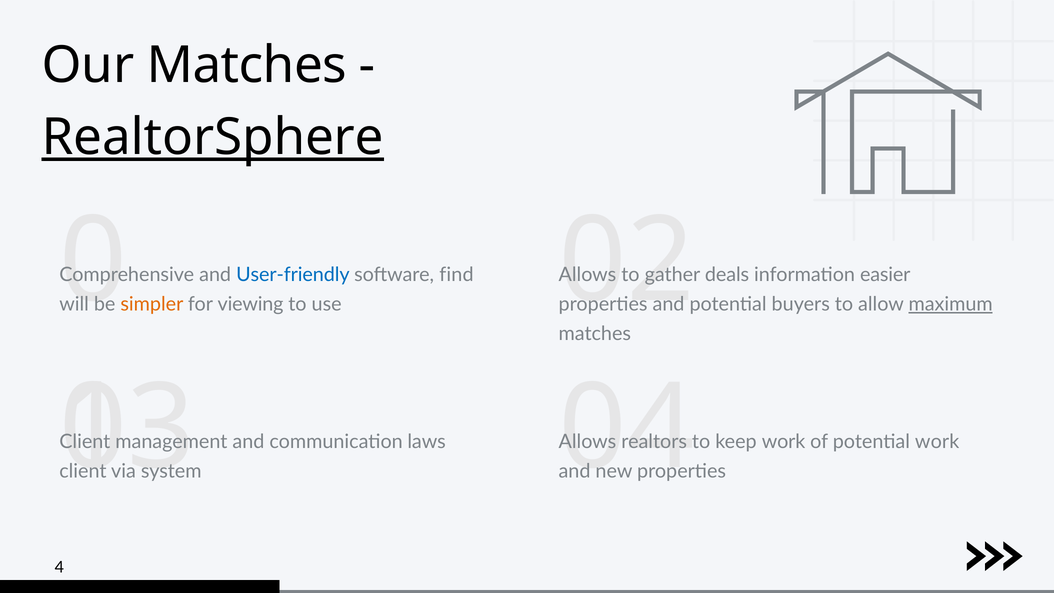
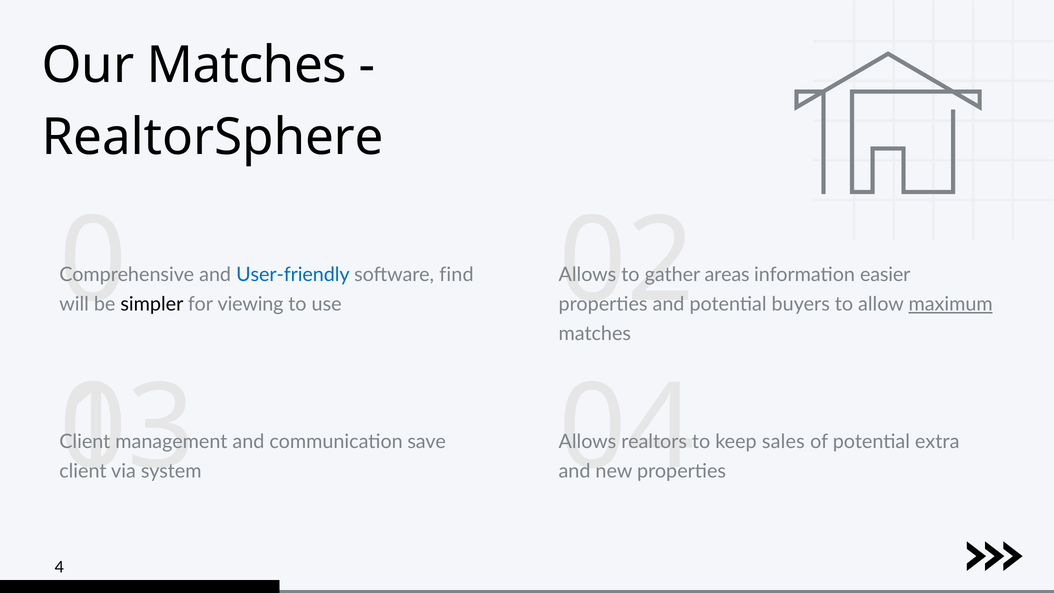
RealtorSphere underline: present -> none (213, 137)
deals: deals -> areas (727, 275)
simpler colour: orange -> black (152, 304)
laws: laws -> save (427, 441)
keep work: work -> sales (783, 441)
potential work: work -> extra (937, 441)
